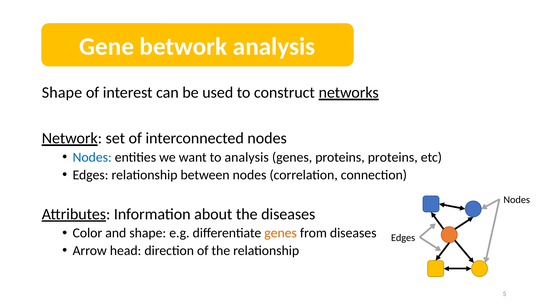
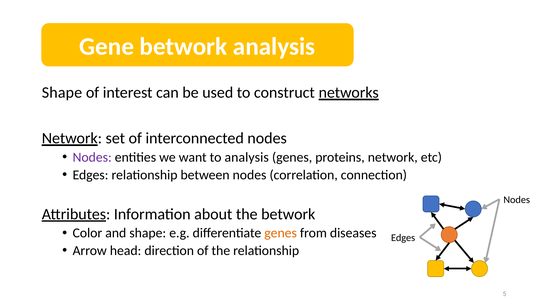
Nodes colour: blue -> purple (92, 157)
proteins proteins: proteins -> network (393, 157)
the diseases: diseases -> betwork (288, 214)
